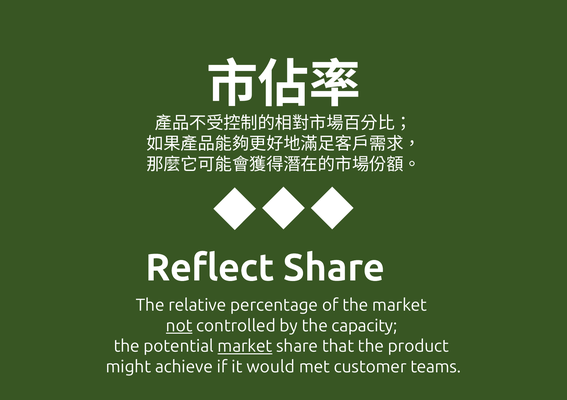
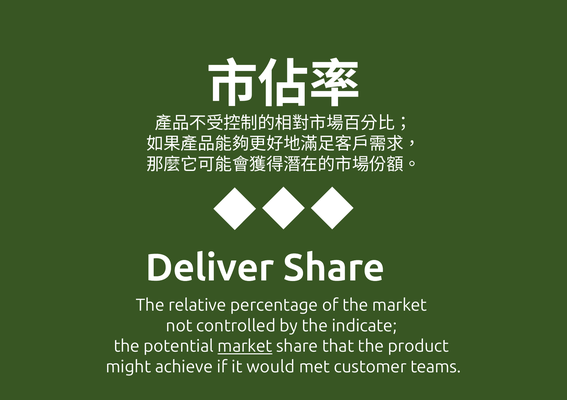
Reflect: Reflect -> Deliver (210, 268)
not underline: present -> none (179, 325)
capacity: capacity -> indicate (364, 325)
